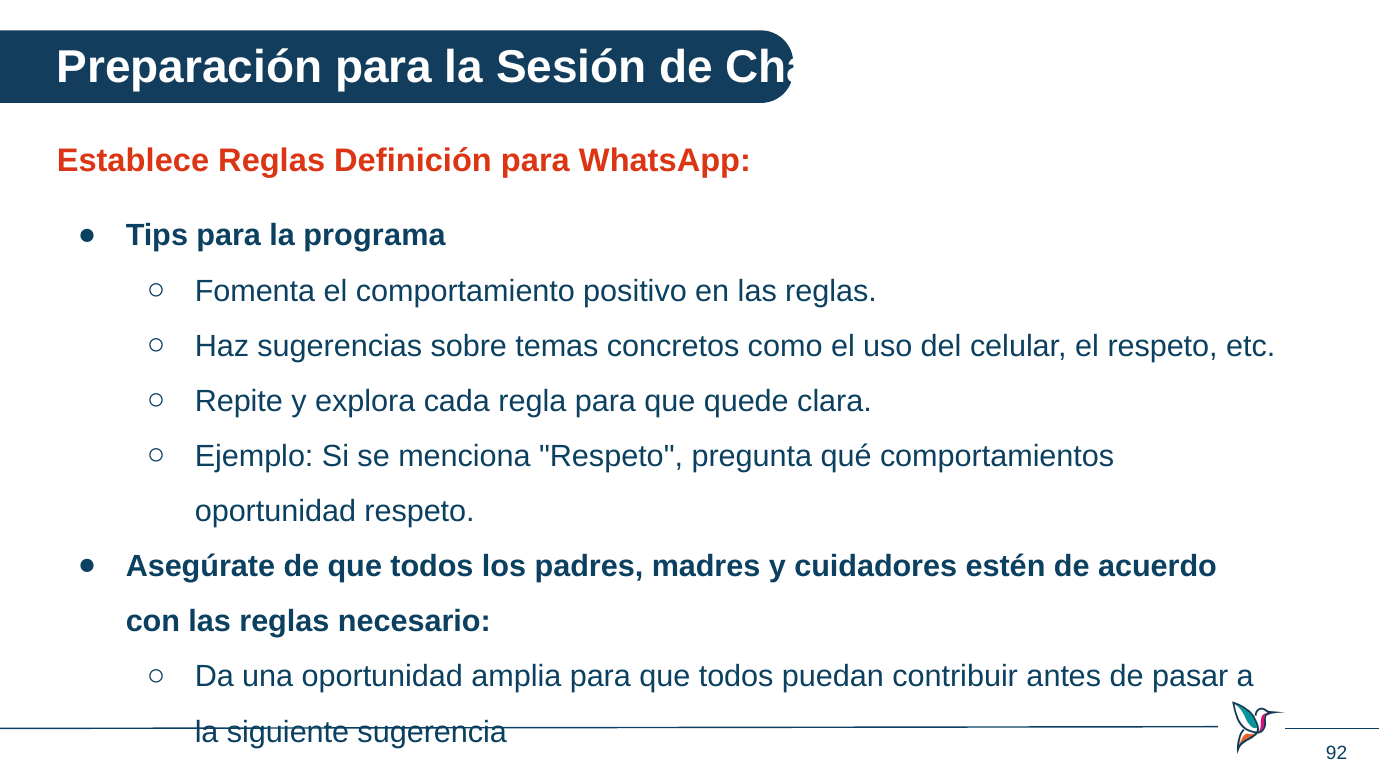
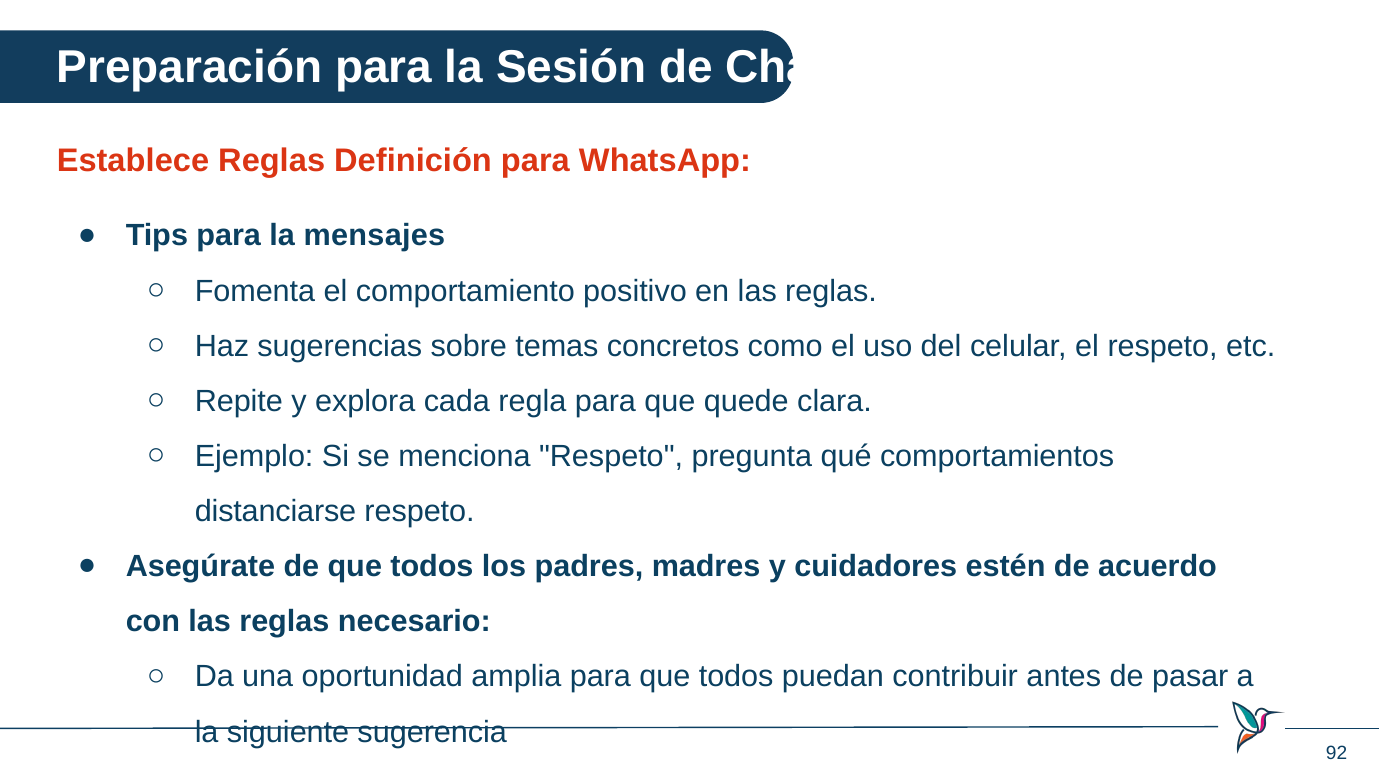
programa: programa -> mensajes (374, 236)
oportunidad: oportunidad -> distanciarse (275, 511)
